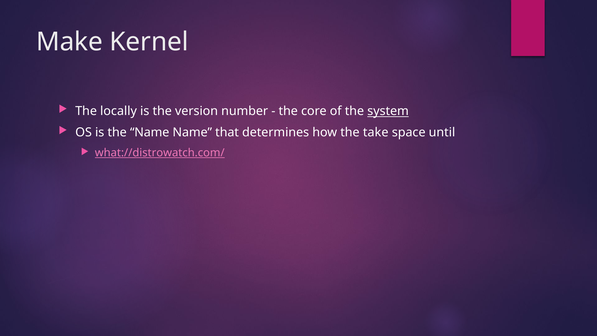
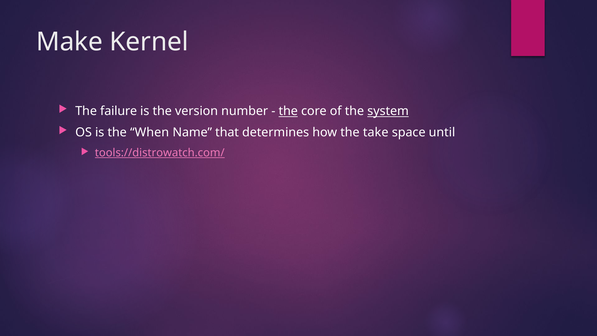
locally: locally -> failure (119, 111)
the underline: none -> present (288, 111)
the Name: Name -> When (150, 132)
what://distrowatch.com/: what://distrowatch.com/ -> tools://distrowatch.com/ (160, 153)
